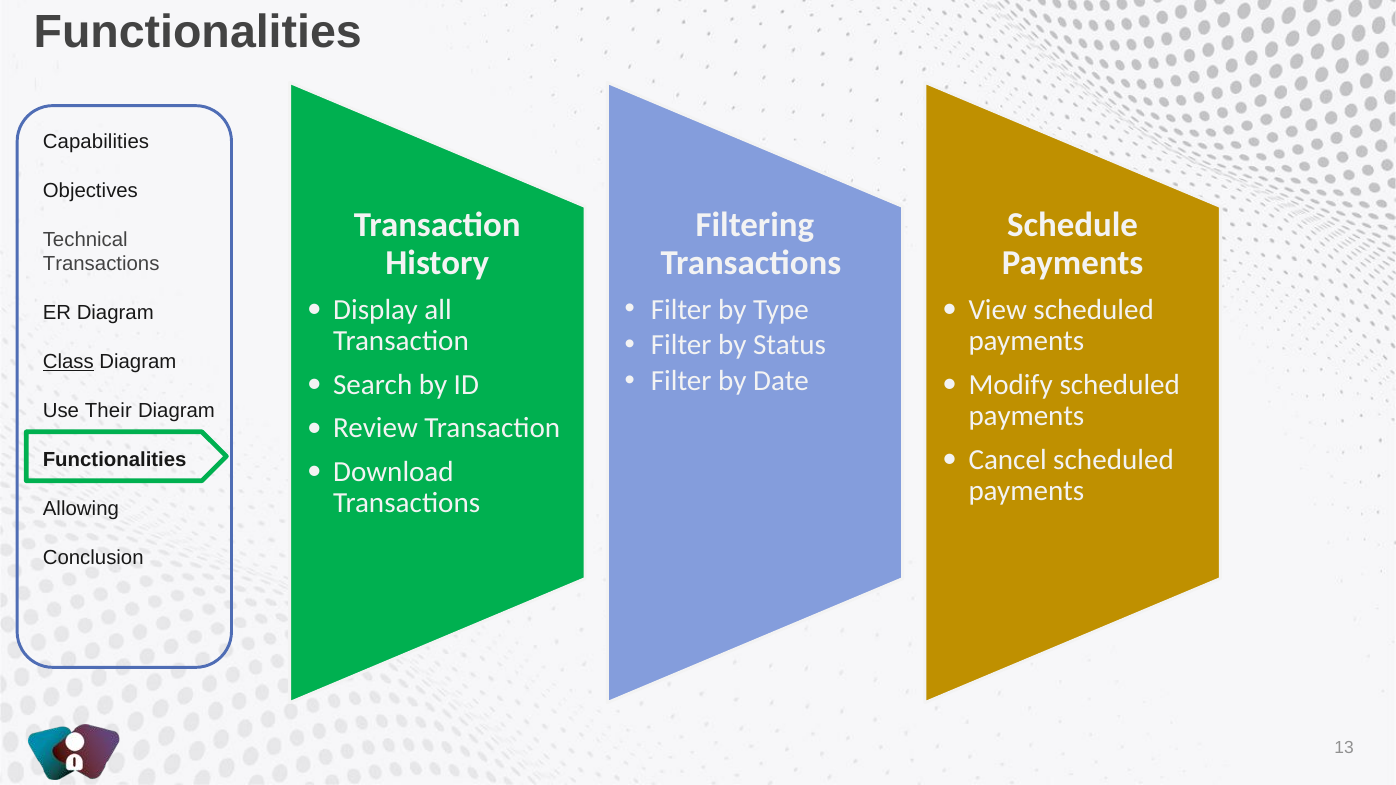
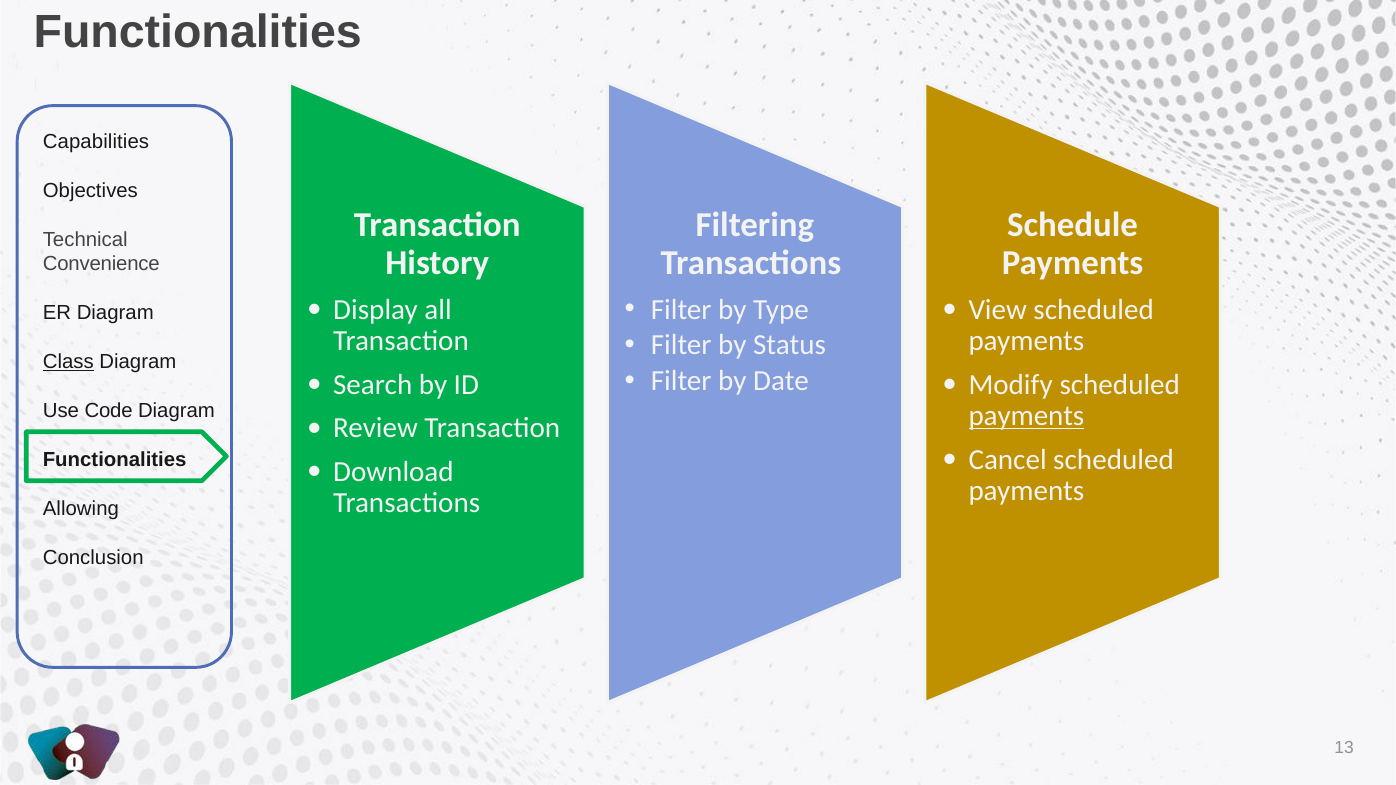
Transactions: Transactions -> Convenience (101, 264)
Their: Their -> Code (109, 411)
payments underline: none -> present (1026, 416)
